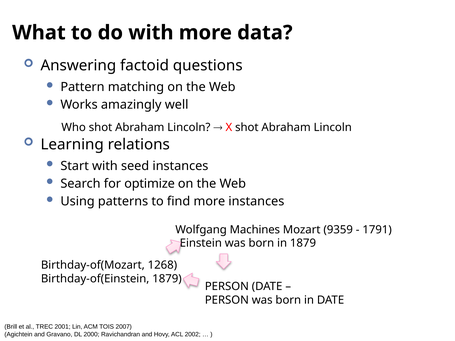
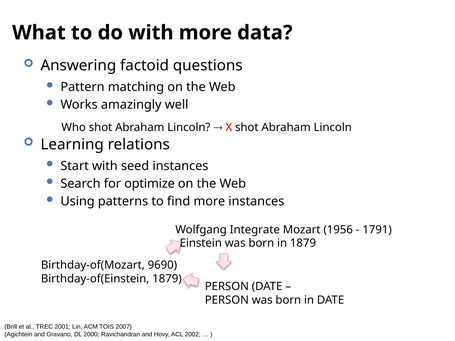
Machines: Machines -> Integrate (255, 230)
9359: 9359 -> 1956 (338, 230)
1268: 1268 -> 9690 (162, 265)
